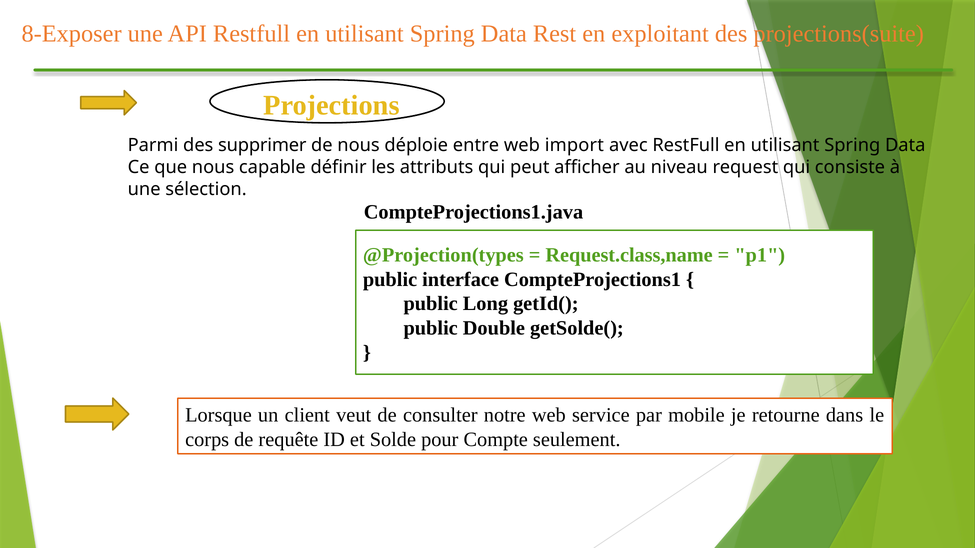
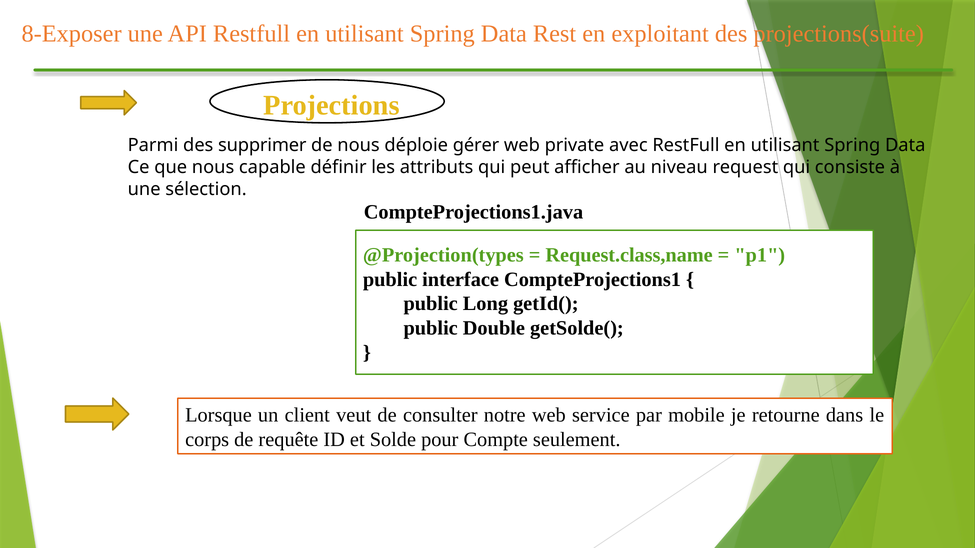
entre: entre -> gérer (476, 145)
import: import -> private (574, 145)
